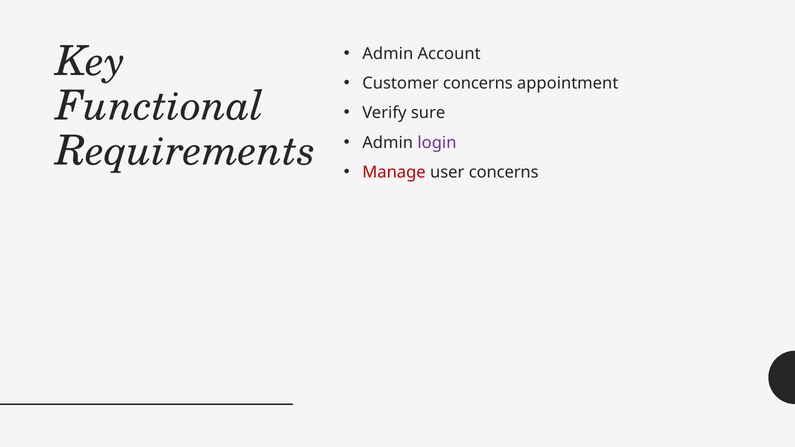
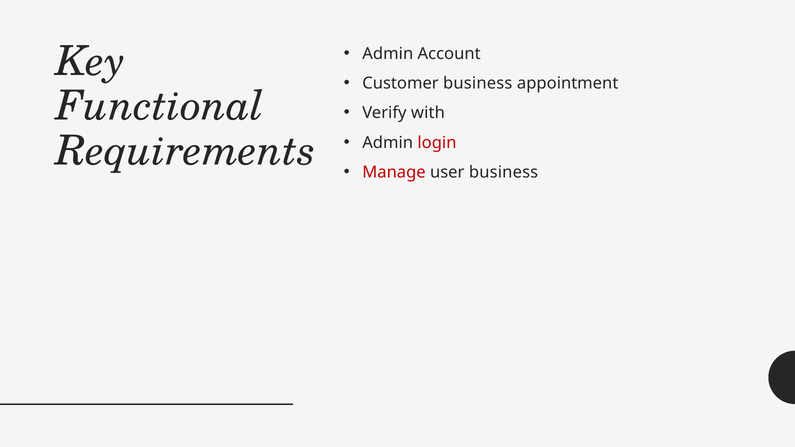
Customer concerns: concerns -> business (478, 83)
sure: sure -> with (428, 113)
login colour: purple -> red (437, 143)
user concerns: concerns -> business (504, 172)
